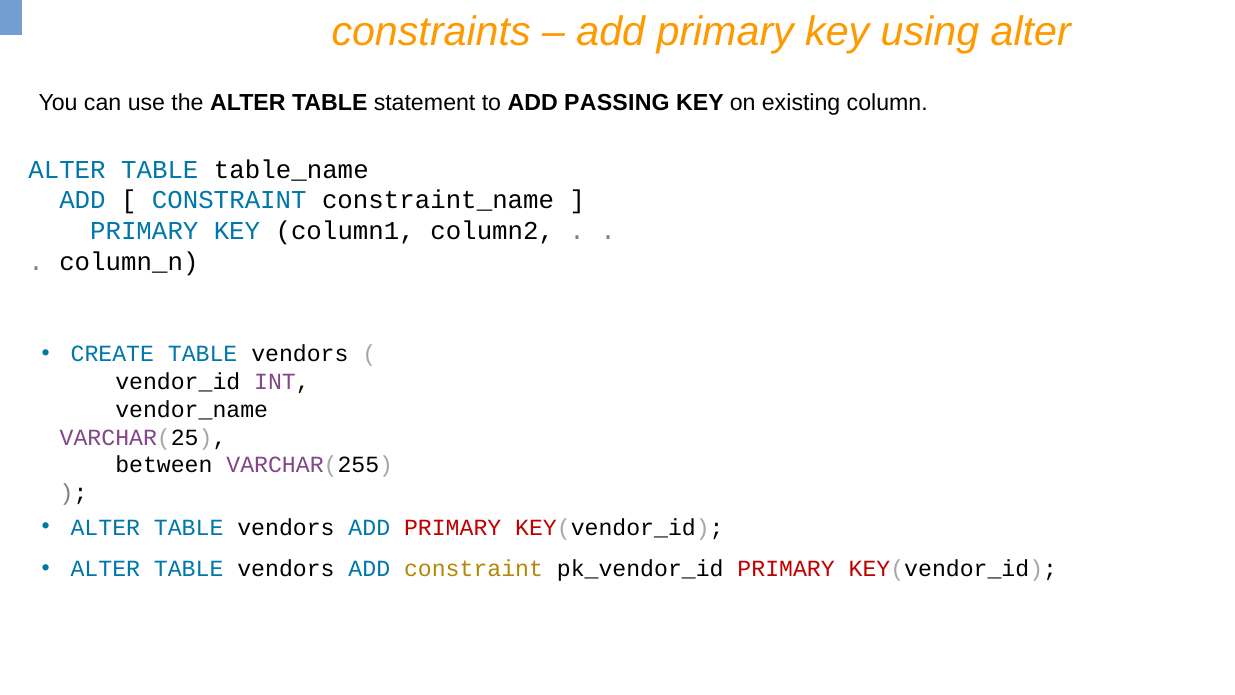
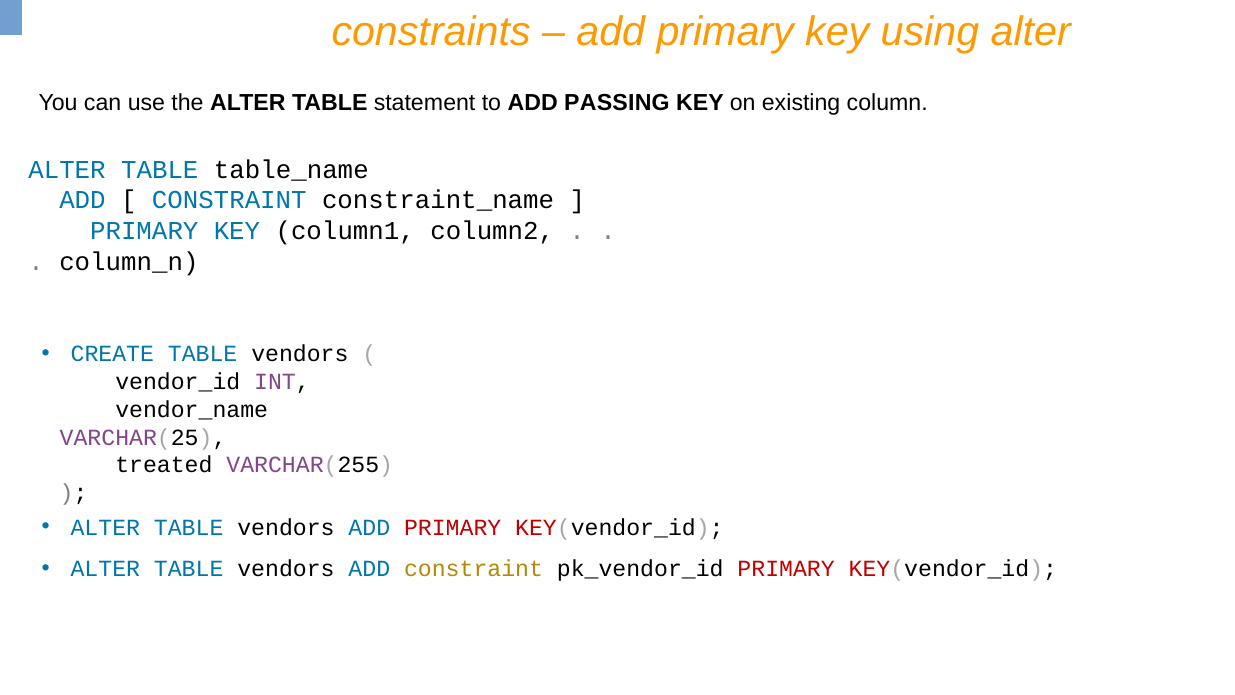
between: between -> treated (164, 465)
